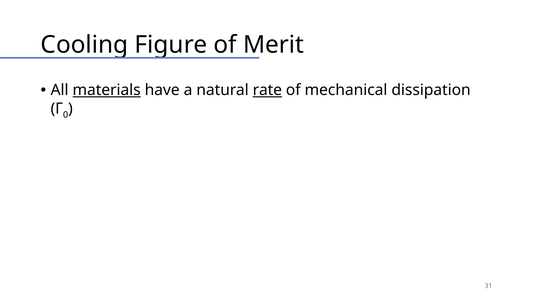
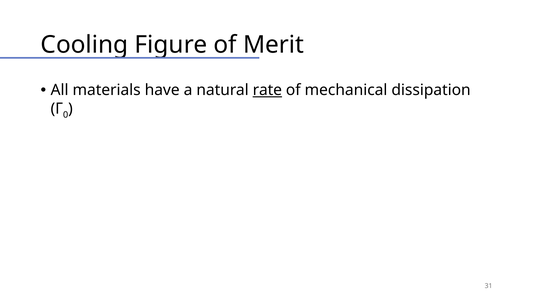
materials underline: present -> none (107, 90)
